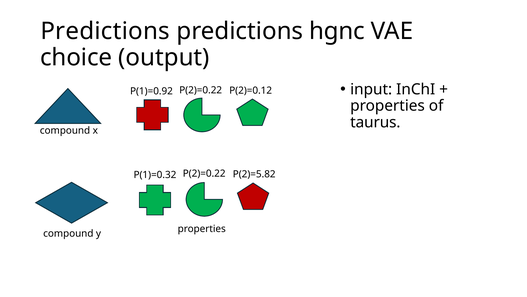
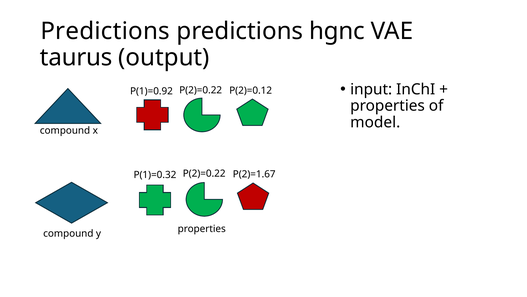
choice: choice -> taurus (76, 57)
taurus: taurus -> model (375, 122)
P(2)=5.82: P(2)=5.82 -> P(2)=1.67 (254, 174)
